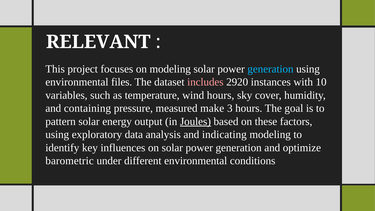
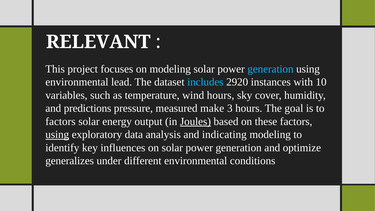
files: files -> lead (122, 82)
includes colour: pink -> light blue (205, 82)
containing: containing -> predictions (88, 108)
pattern: pattern -> factors (61, 121)
using underline: none -> present (57, 135)
barometric: barometric -> generalizes (70, 161)
